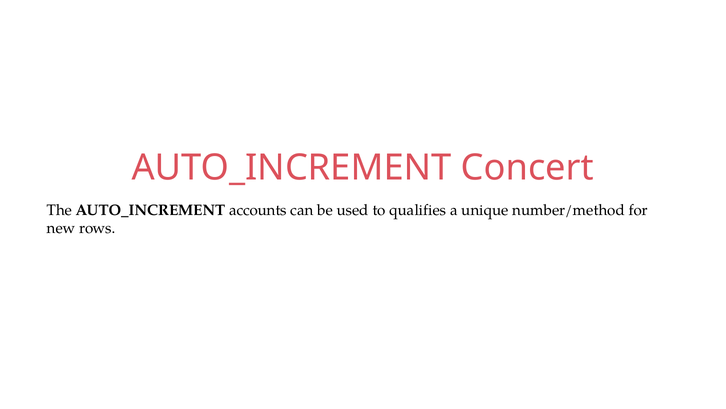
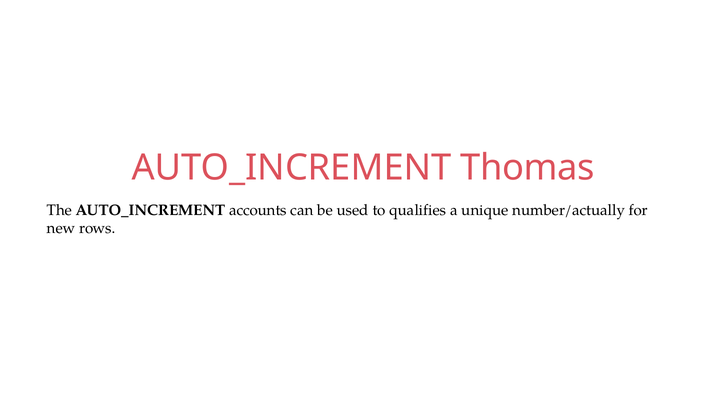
Concert: Concert -> Thomas (528, 168)
number/method: number/method -> number/actually (569, 210)
